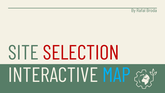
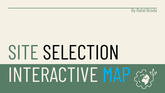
SELECTION colour: red -> black (81, 53)
